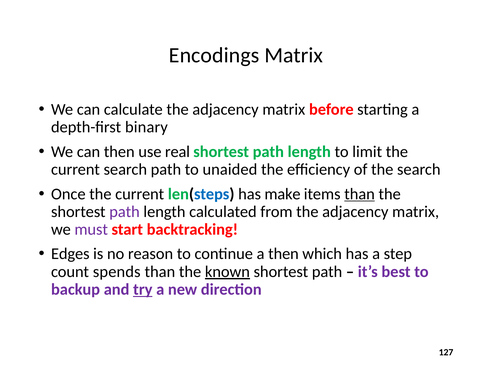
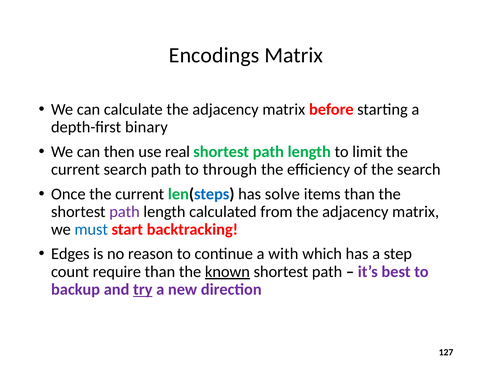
unaided: unaided -> through (230, 169)
make: make -> solve (282, 194)
than underline: present -> none (360, 194)
must colour: purple -> blue (91, 229)
a then: then -> with (283, 254)
spends: spends -> require (117, 272)
